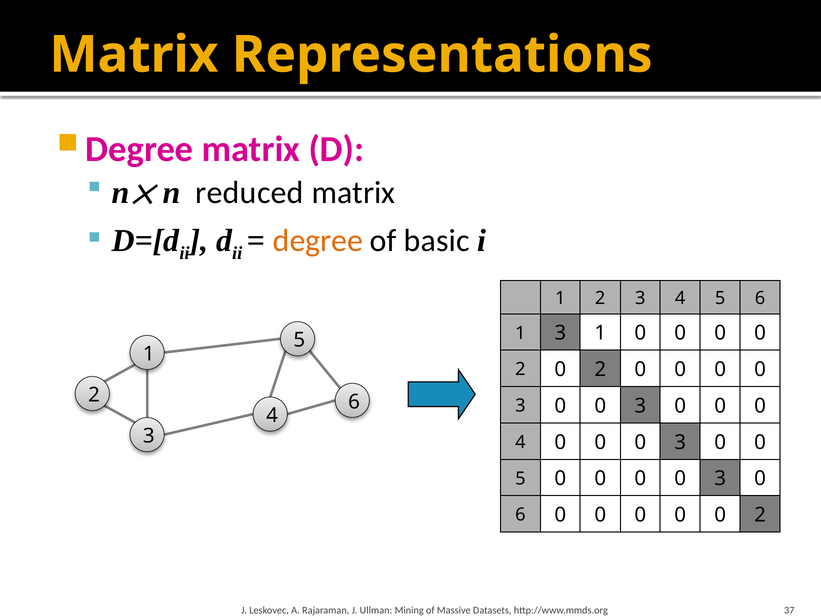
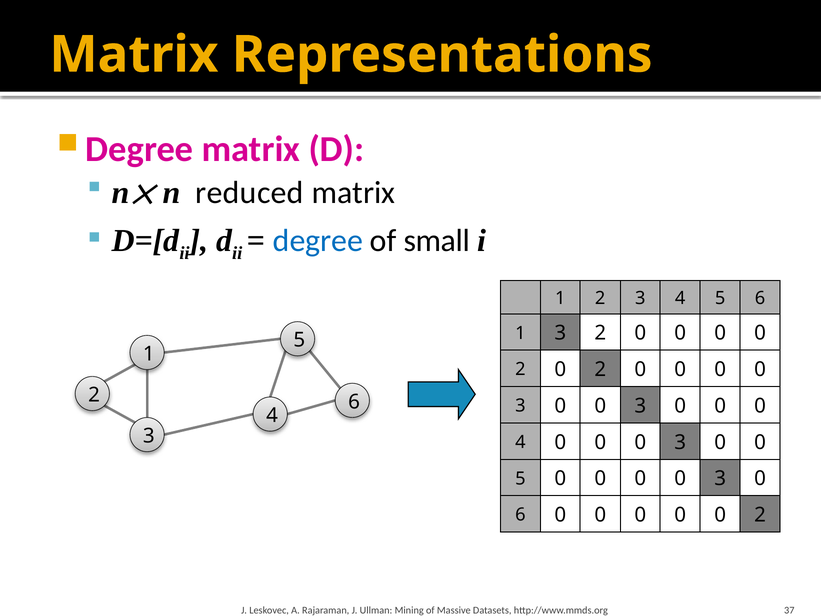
degree colour: orange -> blue (318, 241)
basic: basic -> small (437, 241)
1: 1 -> 2 (600, 333)
